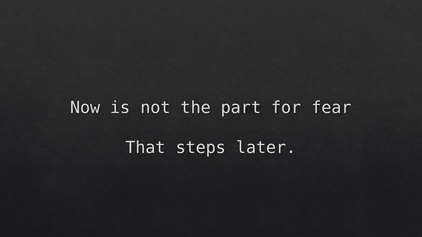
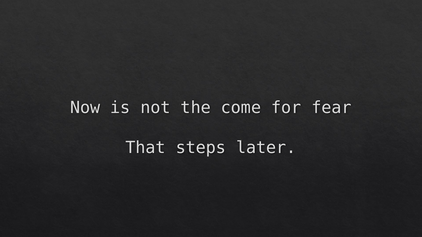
part: part -> come (241, 108)
